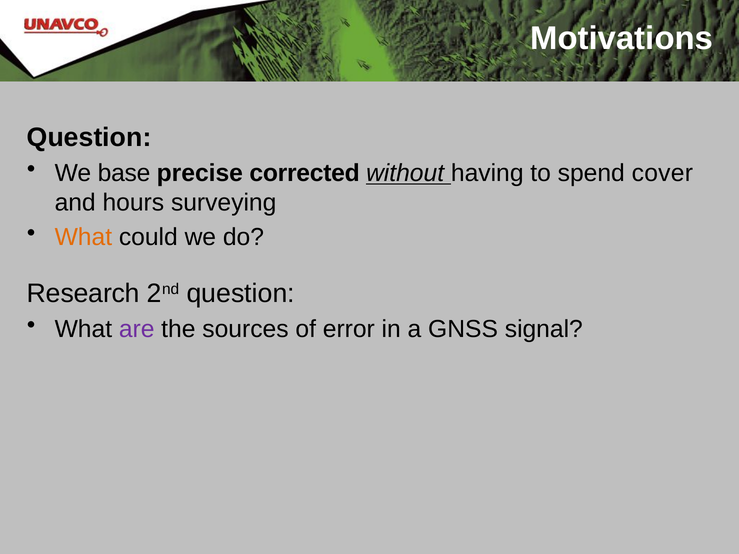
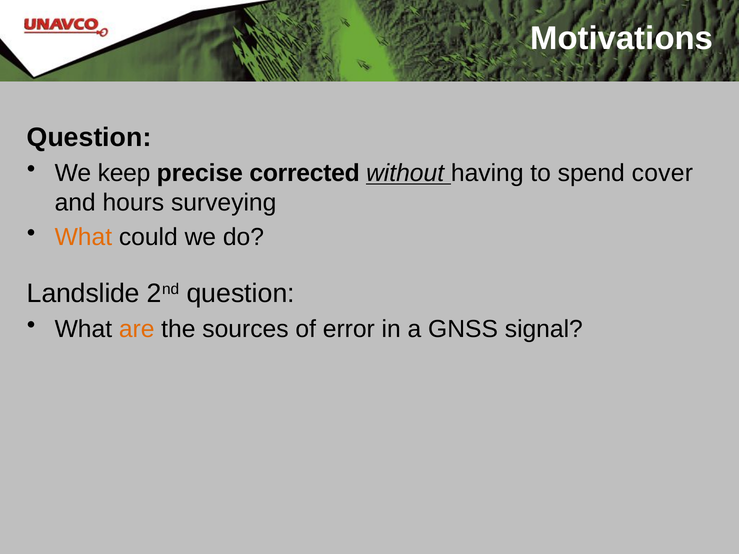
base: base -> keep (124, 173)
Research: Research -> Landslide (83, 294)
are colour: purple -> orange (137, 329)
